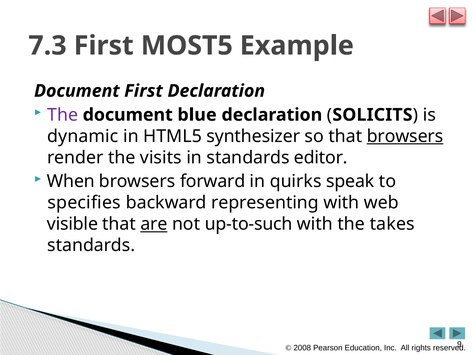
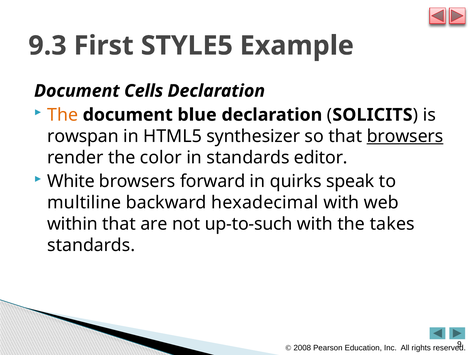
7.3: 7.3 -> 9.3 (47, 46)
MOST5: MOST5 -> STYLE5 (187, 46)
Document First: First -> Cells (144, 91)
The colour: purple -> orange (63, 115)
dynamic: dynamic -> rowspan (83, 136)
visits: visits -> color (161, 157)
When: When -> White (71, 181)
specifies: specifies -> multiline (84, 203)
representing: representing -> hexadecimal (265, 203)
visible: visible -> within (73, 224)
are underline: present -> none (154, 224)
